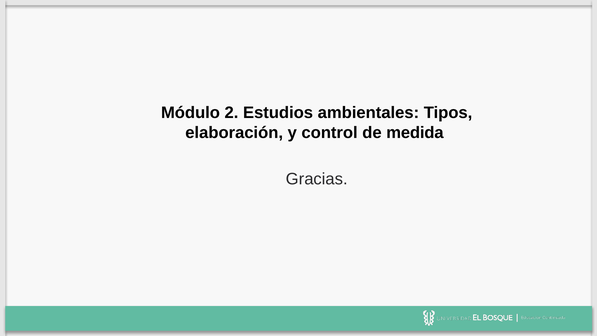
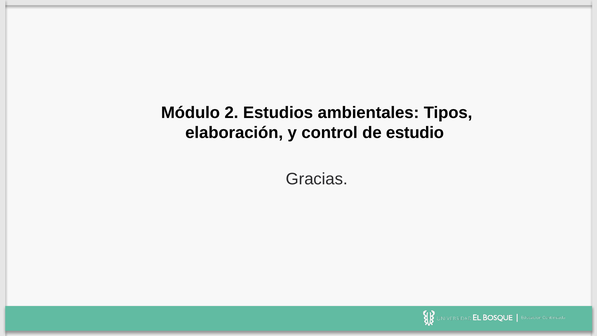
medida: medida -> estudio (415, 132)
